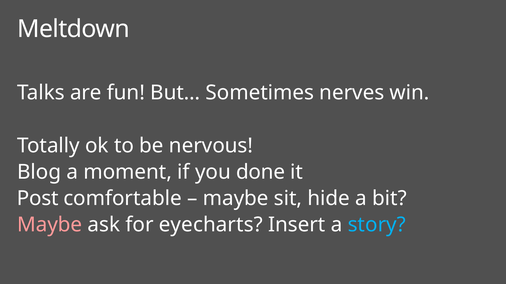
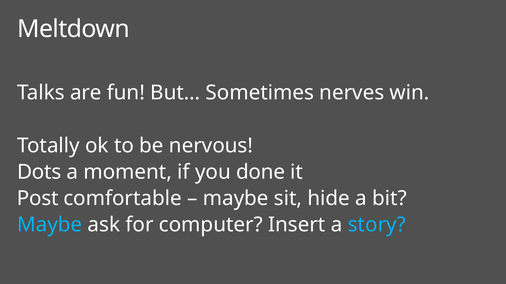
Blog: Blog -> Dots (39, 172)
Maybe colour: pink -> light blue (50, 225)
eyecharts: eyecharts -> computer (211, 225)
